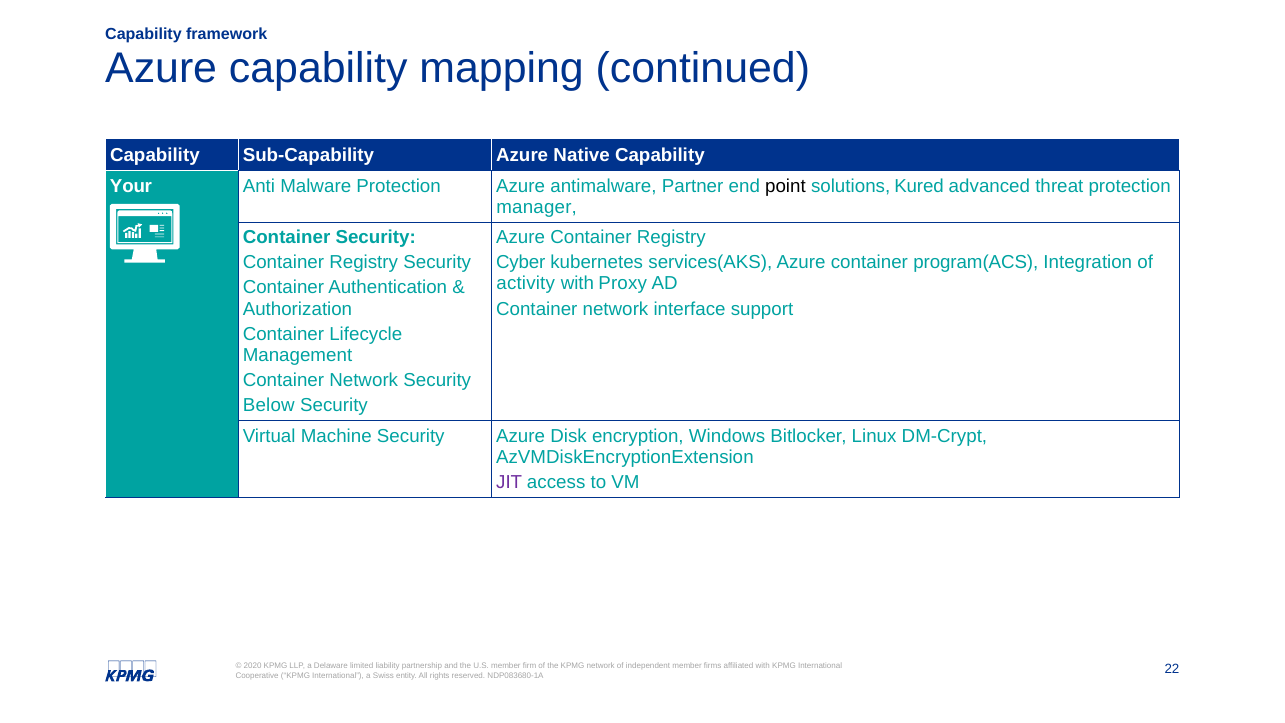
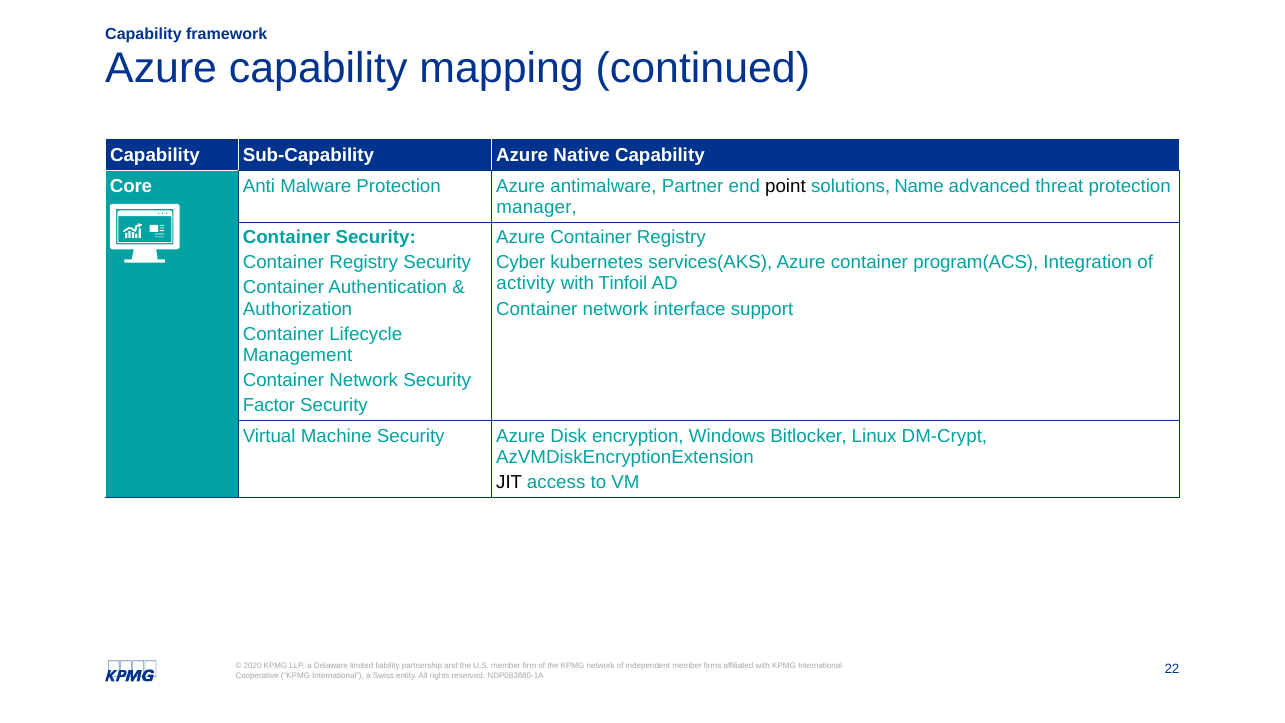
Your: Your -> Core (131, 186)
Kured: Kured -> Name (919, 186)
Proxy: Proxy -> Tinfoil (623, 284)
Below: Below -> Factor (269, 405)
JIT colour: purple -> black (509, 482)
